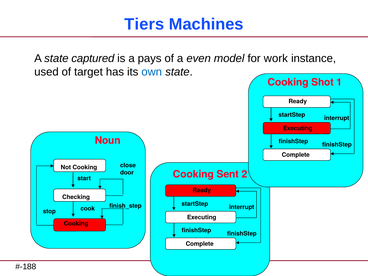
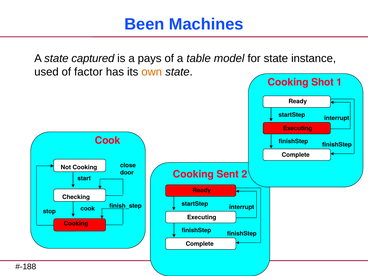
Tiers: Tiers -> Been (144, 24)
even: even -> table (199, 58)
for work: work -> state (276, 58)
target: target -> factor (88, 72)
own colour: blue -> orange (152, 72)
Noun: Noun -> Cook (108, 141)
